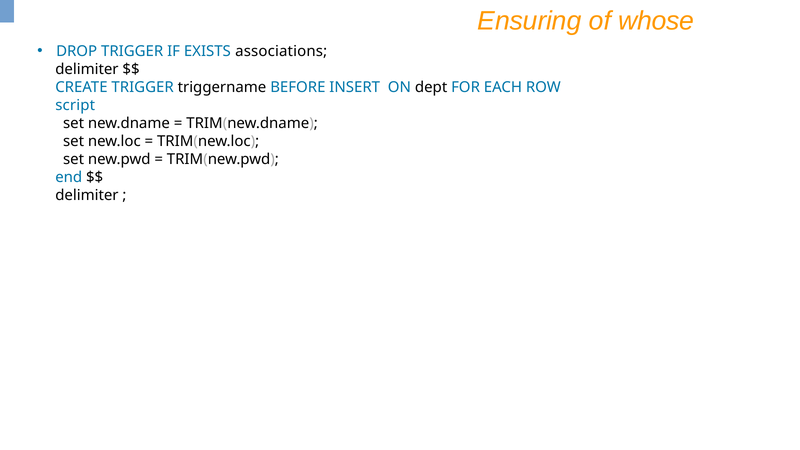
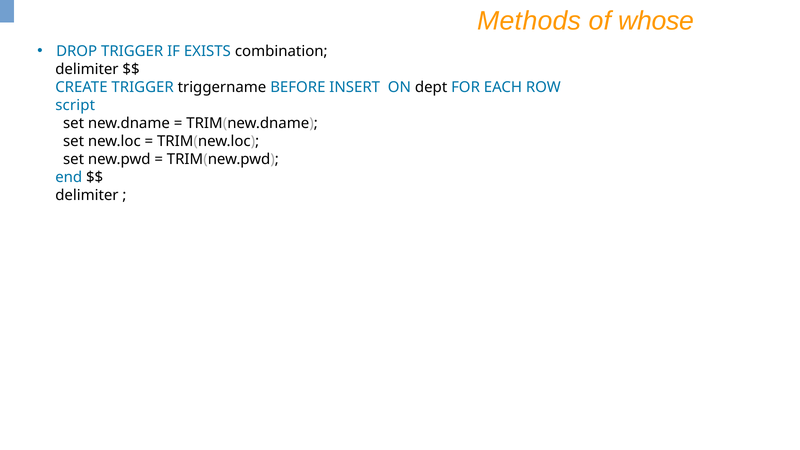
Ensuring: Ensuring -> Methods (529, 21)
associations: associations -> combination (281, 51)
